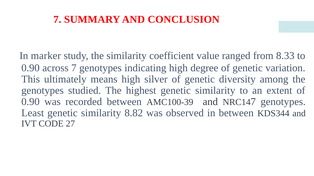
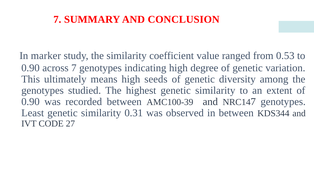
8.33: 8.33 -> 0.53 (285, 56)
silver: silver -> seeds (156, 80)
8.82: 8.82 -> 0.31 (134, 113)
